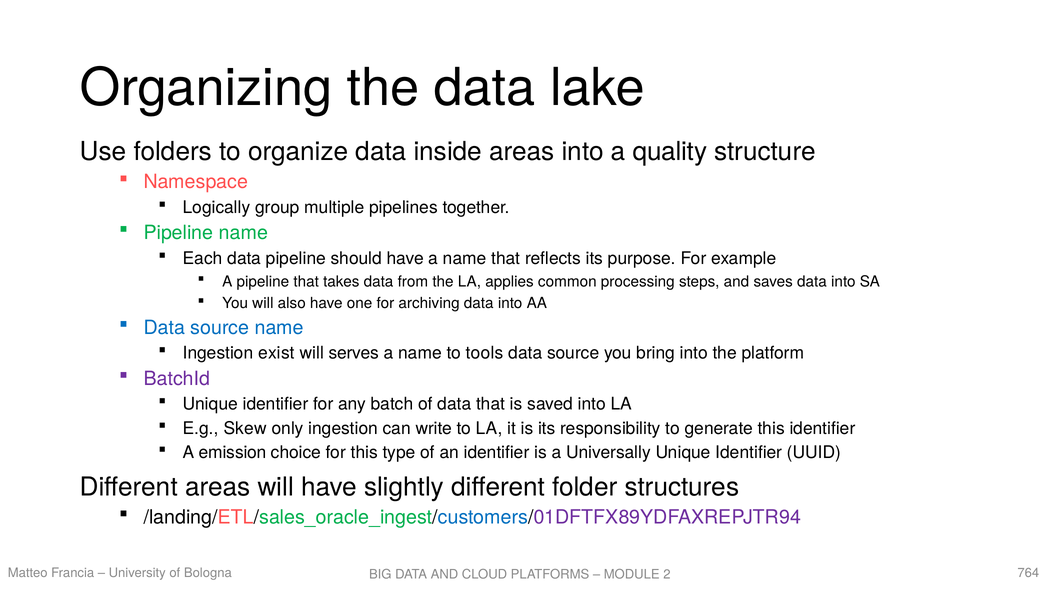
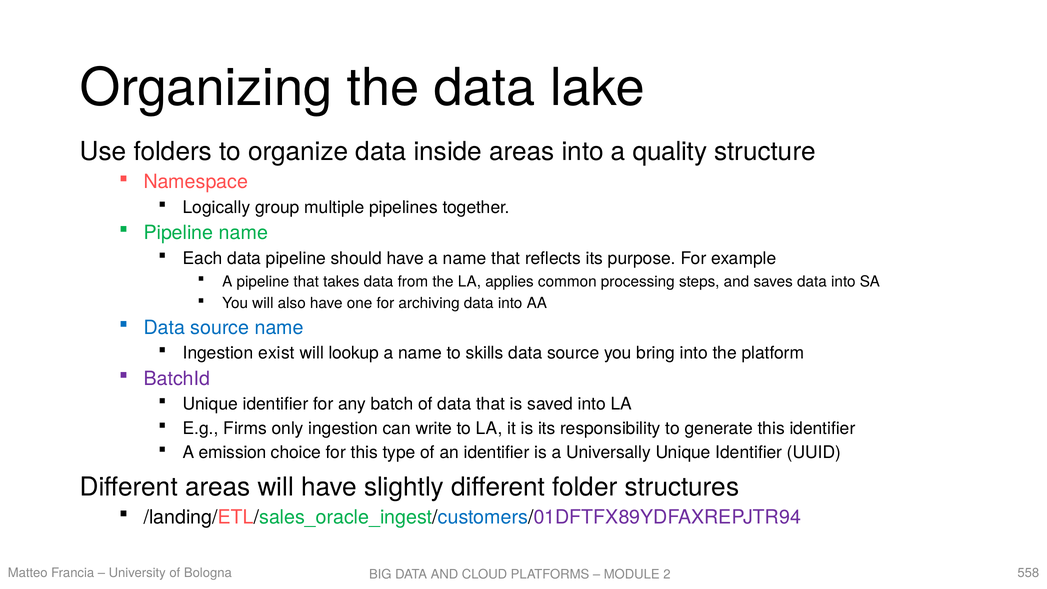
serves: serves -> lookup (354, 353)
tools: tools -> skills (485, 353)
Skew: Skew -> Firms (245, 428)
764: 764 -> 558 (1028, 573)
